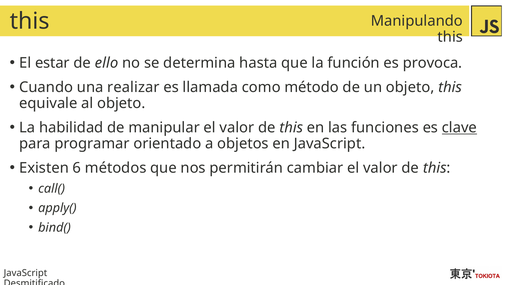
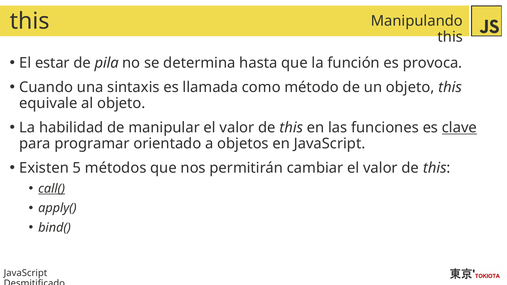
ello: ello -> pila (107, 63)
realizar: realizar -> sintaxis (133, 87)
6: 6 -> 5 (77, 168)
call( underline: none -> present (52, 189)
